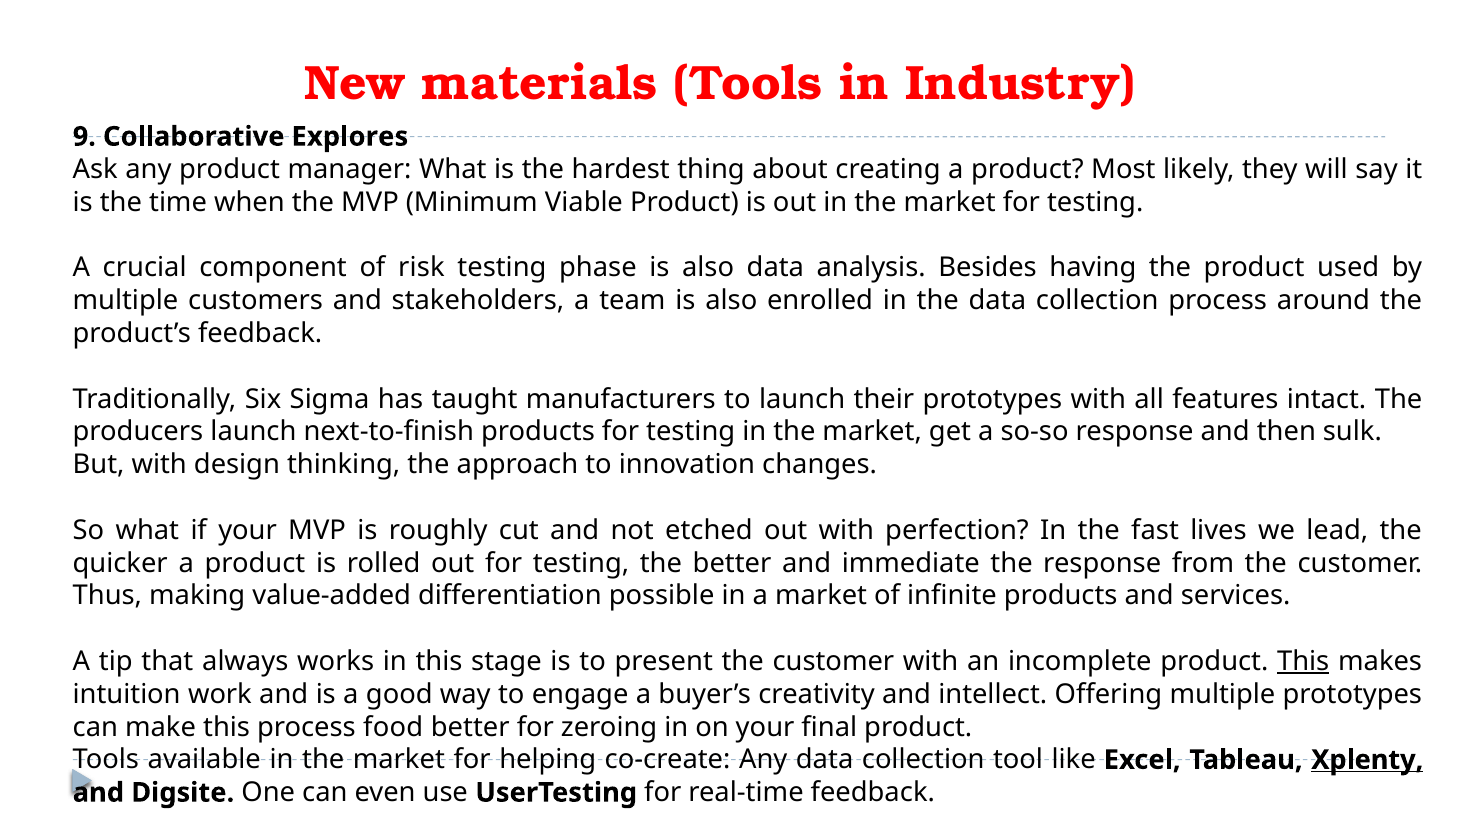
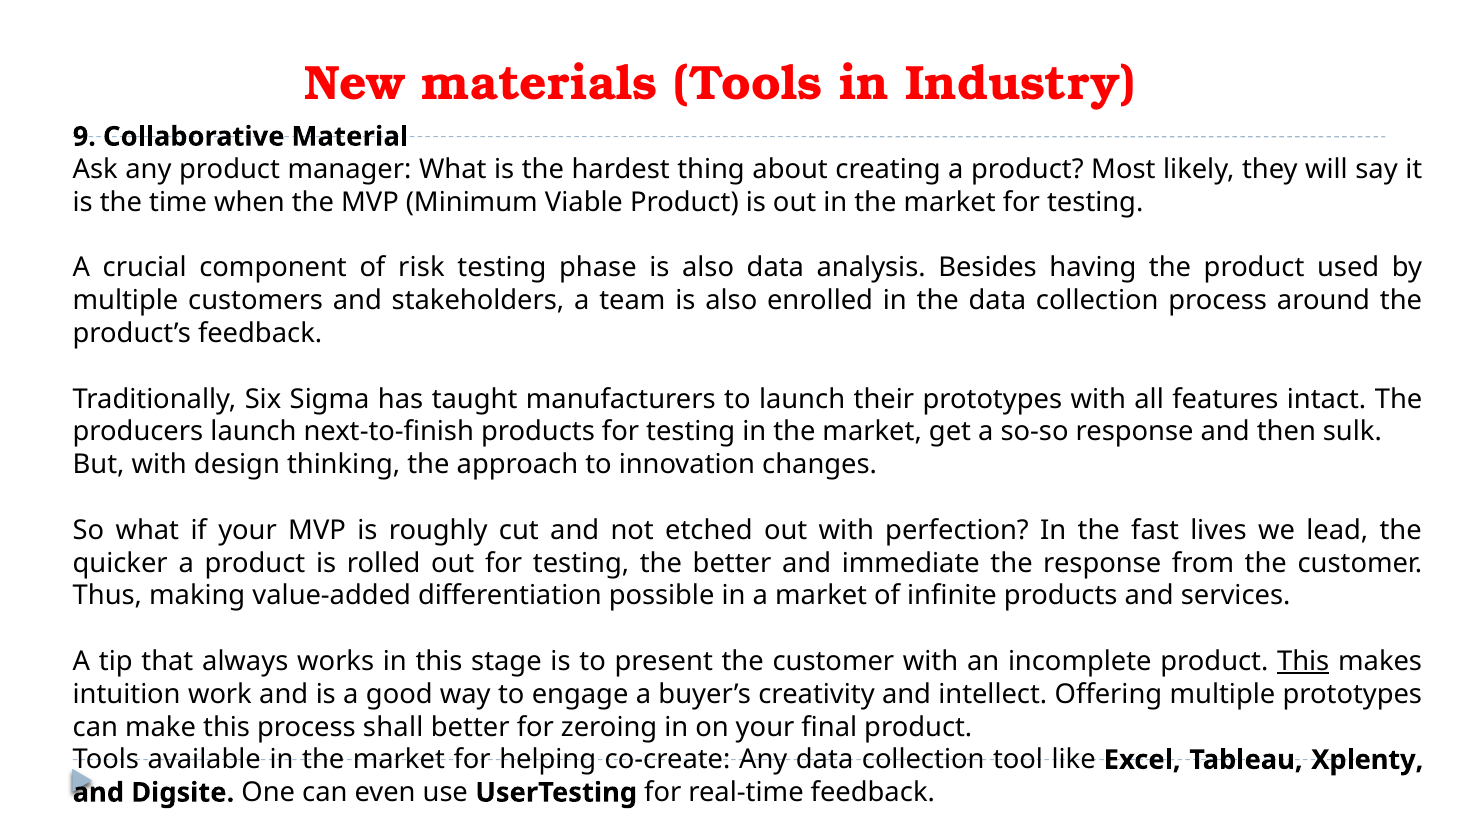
Explores: Explores -> Material (350, 137)
food: food -> shall (393, 727)
Xplenty underline: present -> none (1367, 760)
